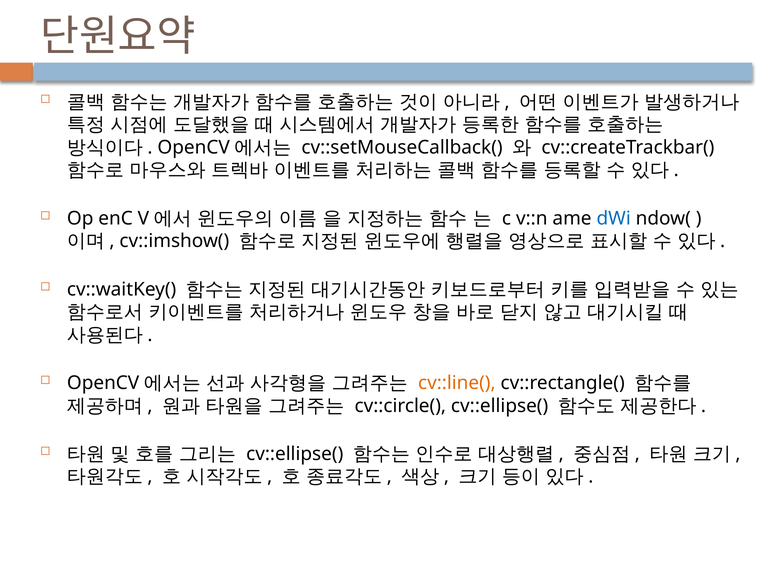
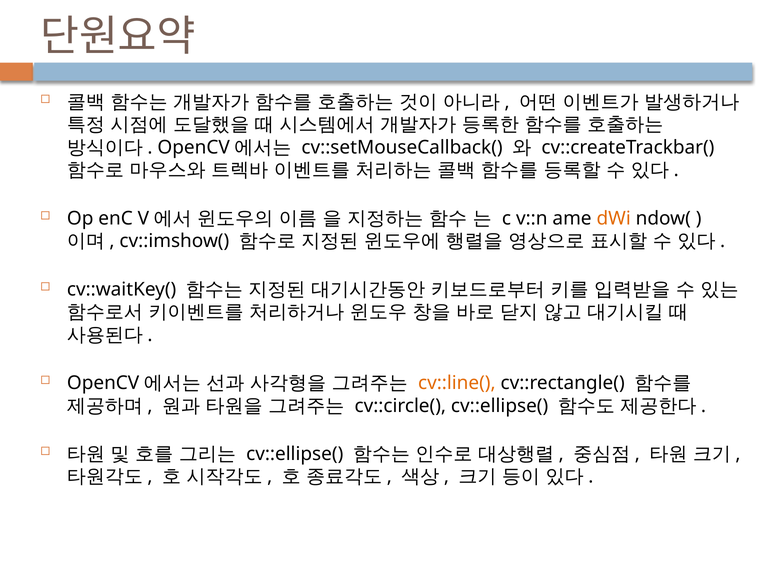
dWi colour: blue -> orange (614, 218)
